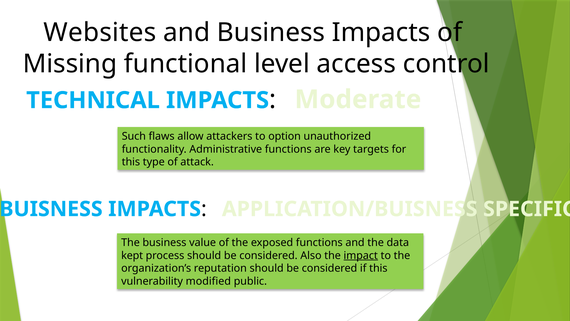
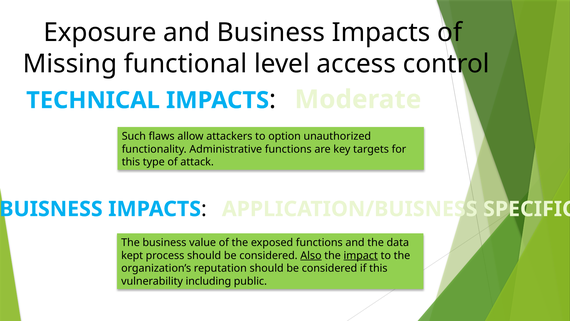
Websites: Websites -> Exposure (100, 32)
Also underline: none -> present (311, 255)
modified: modified -> including (208, 281)
